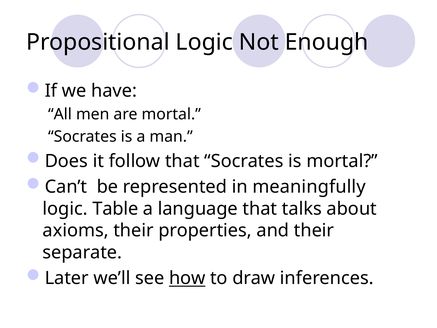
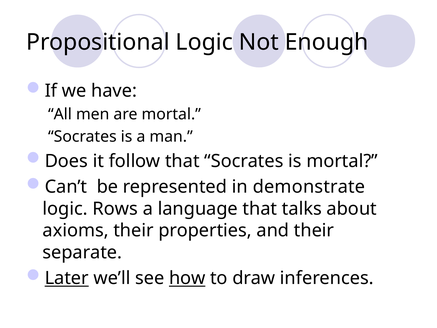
meaningfully: meaningfully -> demonstrate (309, 187)
Table: Table -> Rows (115, 209)
Later underline: none -> present (67, 278)
